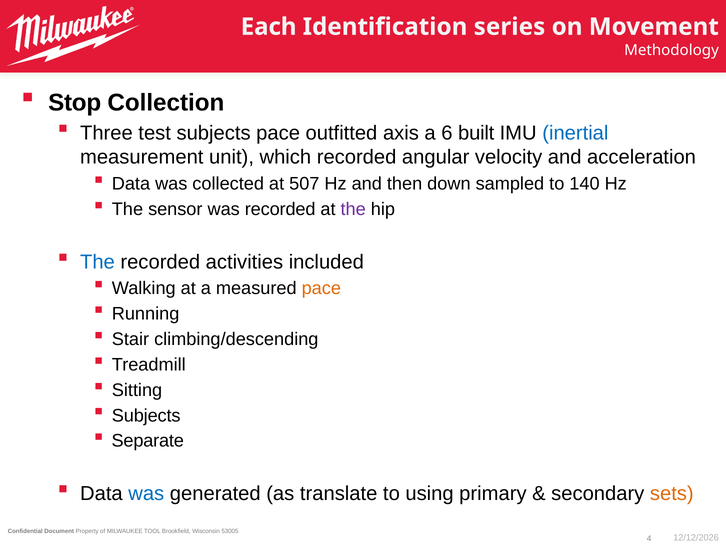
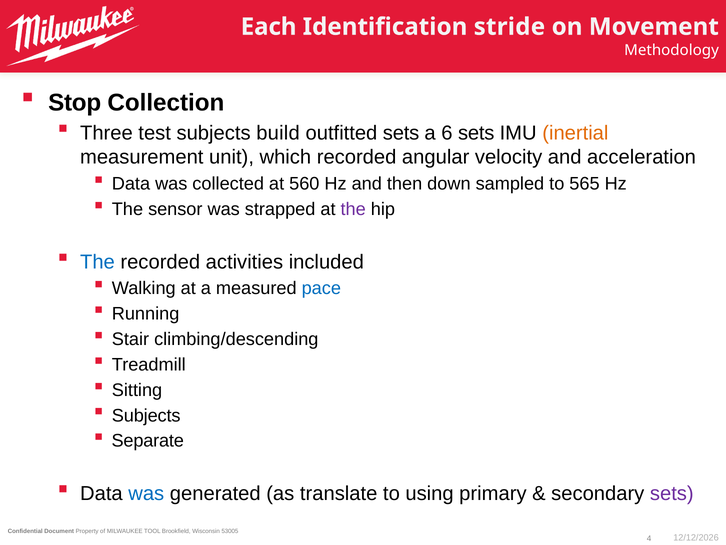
series: series -> stride (509, 27)
subjects pace: pace -> build (278, 133)
outfitted axis: axis -> sets (401, 133)
6 built: built -> sets (476, 133)
inertial colour: blue -> orange (575, 133)
507: 507 -> 560 (304, 184)
140: 140 -> 565 (585, 184)
was recorded: recorded -> strapped (280, 209)
pace colour: orange -> blue (321, 288)
sets colour: orange -> purple (672, 493)
